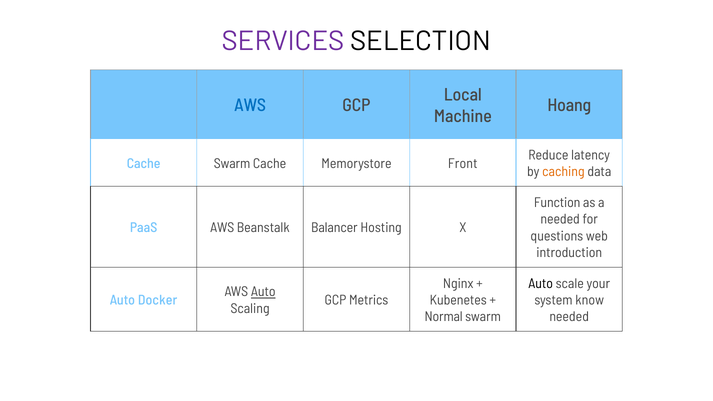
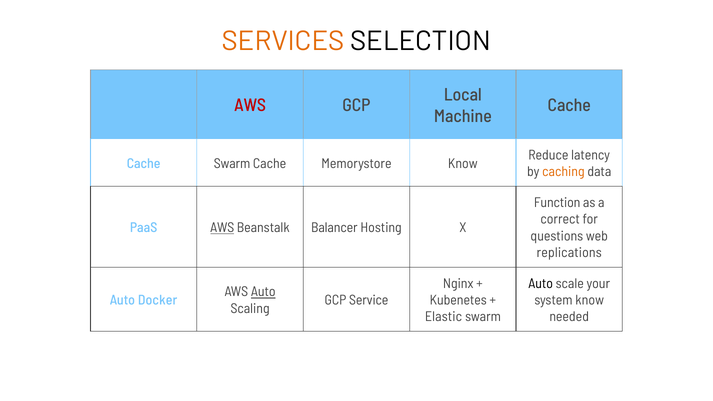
SERVICES colour: purple -> orange (283, 41)
AWS colour: blue -> red (250, 106)
Hoang: Hoang -> Cache (569, 106)
Memorystore Front: Front -> Know (463, 164)
needed: needed -> correct (560, 219)
AWS underline: none -> present (222, 228)
introduction: introduction -> replications (569, 253)
Metrics: Metrics -> Service (369, 300)
Normal: Normal -> Elastic (444, 317)
